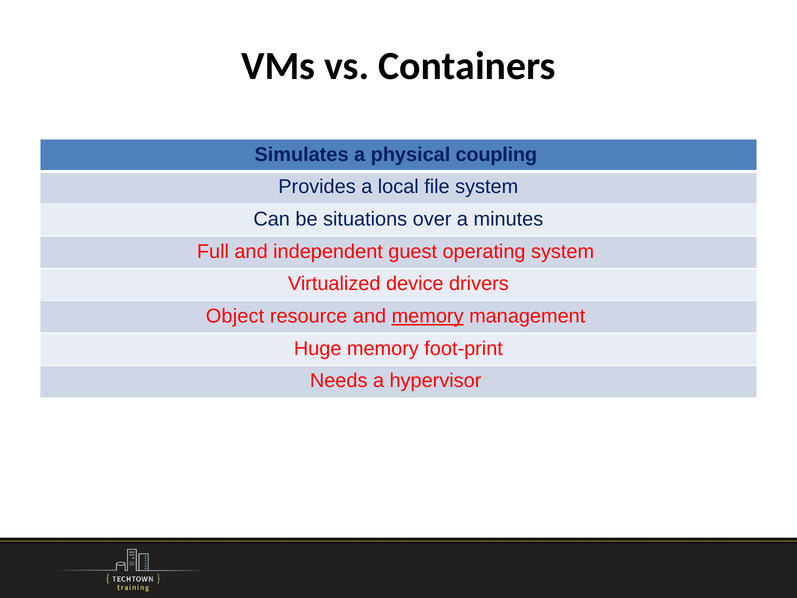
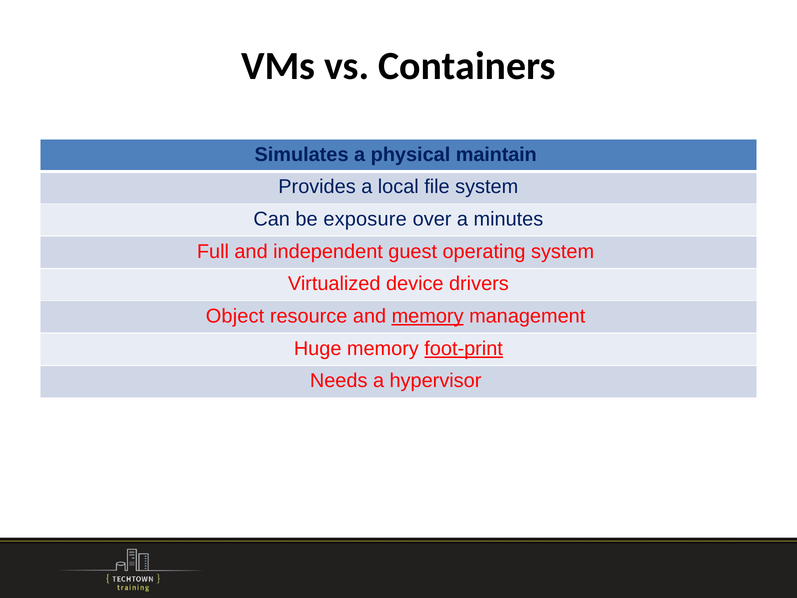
coupling: coupling -> maintain (496, 155)
situations: situations -> exposure (365, 219)
foot-print underline: none -> present (464, 348)
